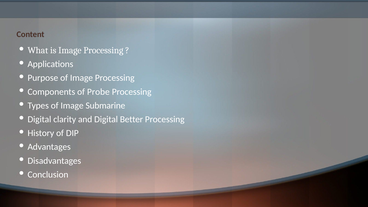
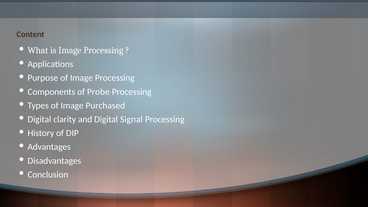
Submarine: Submarine -> Purchased (105, 106)
Better: Better -> Signal (131, 119)
